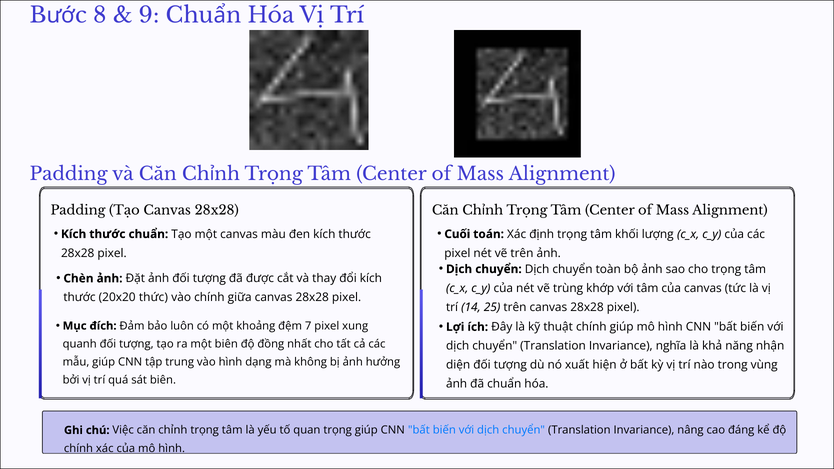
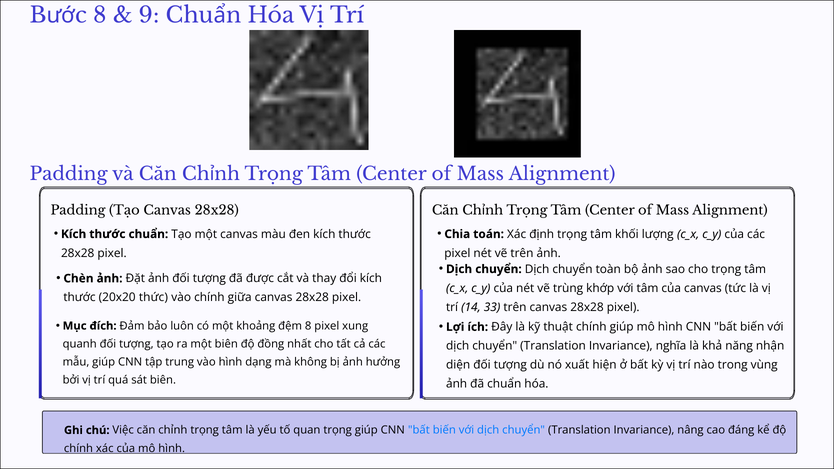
Cuối: Cuối -> Chia (457, 234)
25: 25 -> 33 (492, 307)
đệm 7: 7 -> 8 (308, 326)
